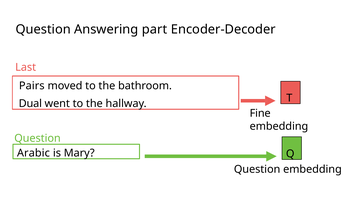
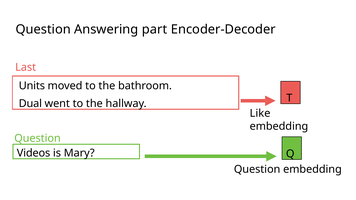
Pairs: Pairs -> Units (32, 86)
Fine: Fine -> Like (260, 113)
Arabic: Arabic -> Videos (34, 153)
